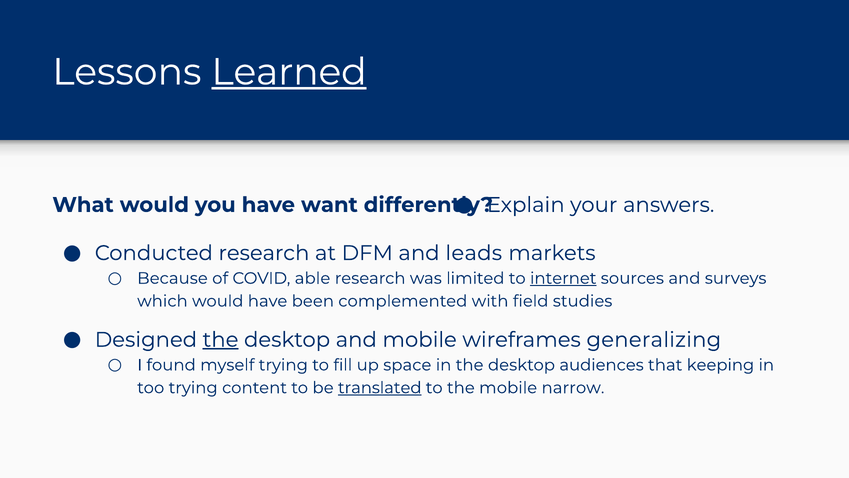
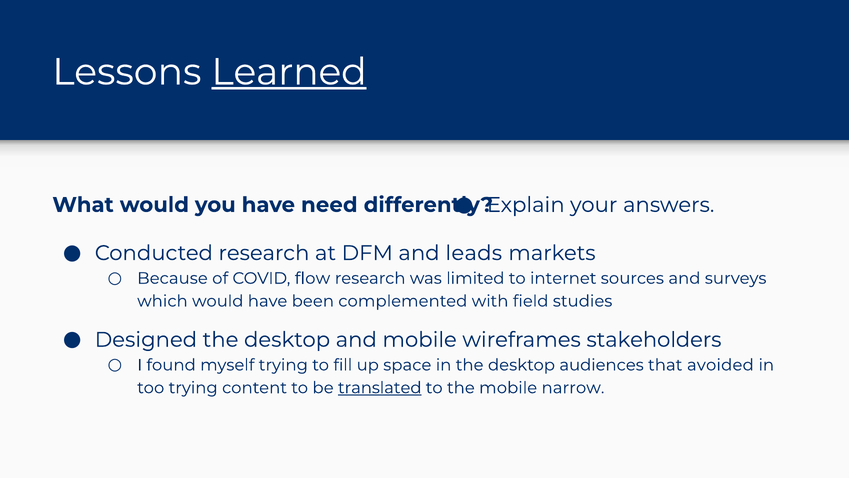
want: want -> need (329, 205)
able: able -> flow (312, 278)
internet underline: present -> none (563, 278)
the underline: present -> none (221, 339)
generalizing: generalizing -> stakeholders (654, 339)
keeping: keeping -> avoided (720, 365)
